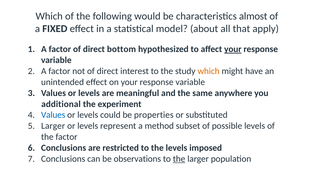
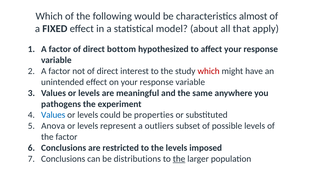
your underline: present -> none (233, 49)
which colour: orange -> red (209, 71)
additional: additional -> pathogens (61, 104)
Larger: Larger -> Anova (53, 126)
method: method -> outliers (159, 126)
observations: observations -> distributions (137, 159)
